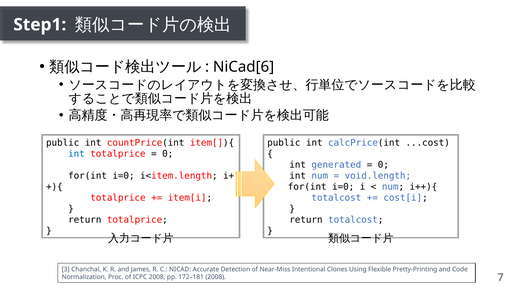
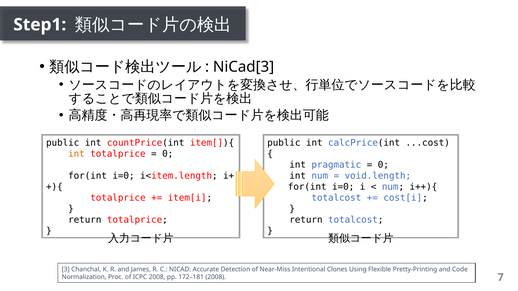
NiCad[6: NiCad[6 -> NiCad[3 (244, 67)
int colour: blue -> orange (76, 154)
generated: generated -> pragmatic (336, 165)
